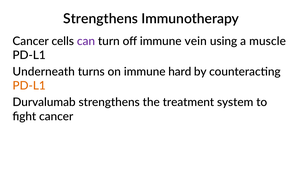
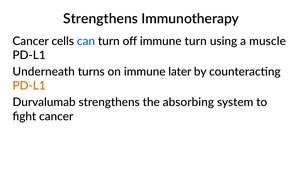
can colour: purple -> blue (86, 41)
immune vein: vein -> turn (196, 41)
hard: hard -> later (180, 72)
treatment: treatment -> absorbing (188, 103)
